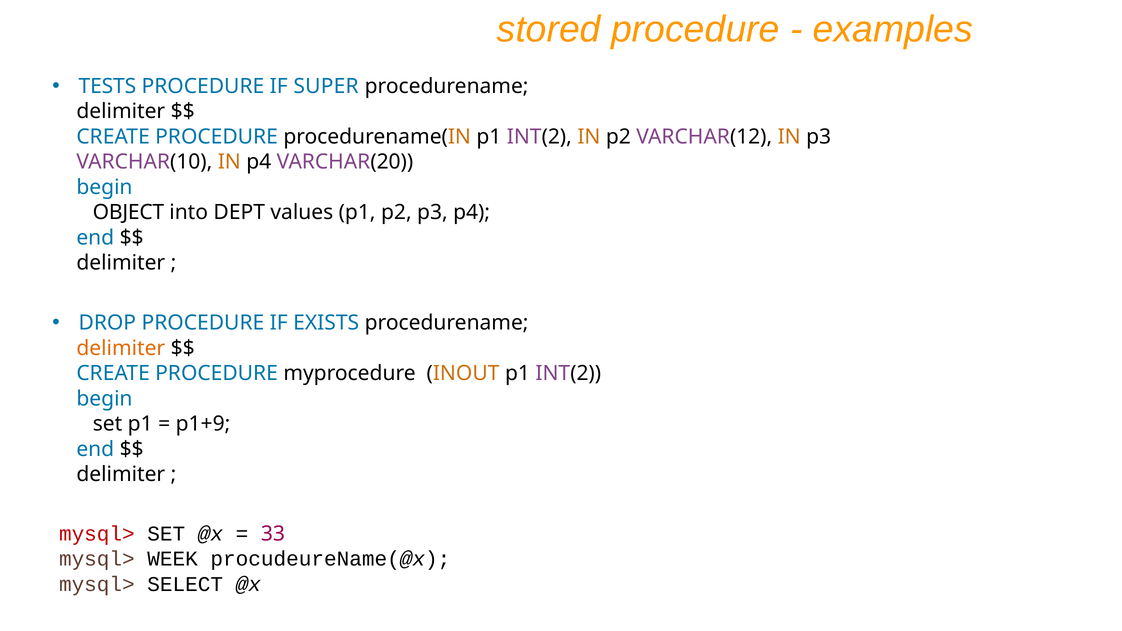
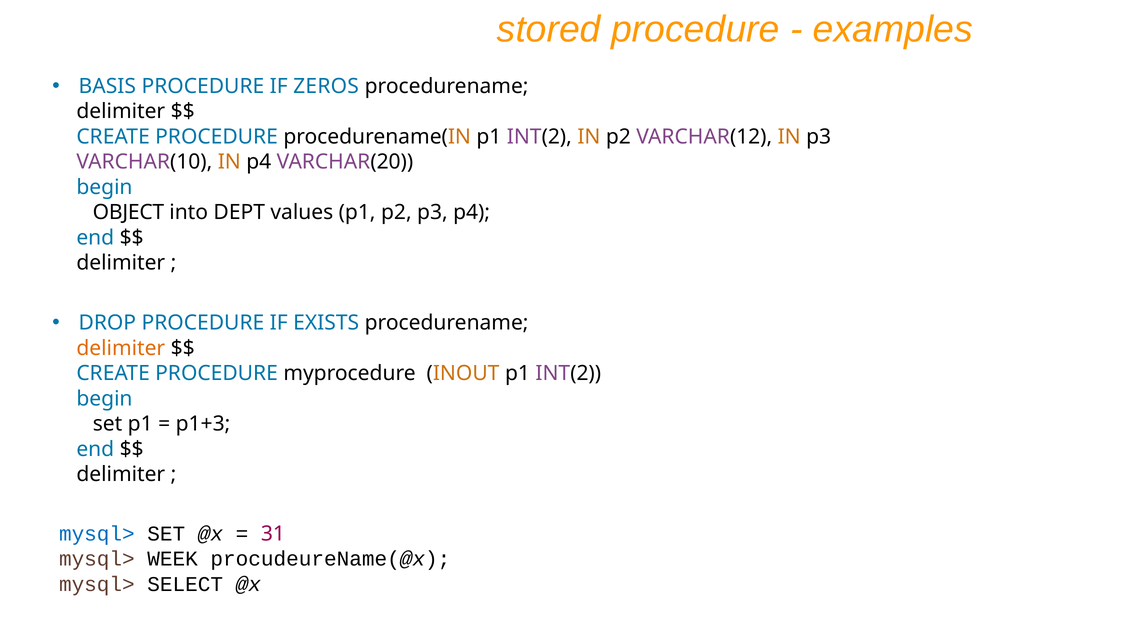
TESTS: TESTS -> BASIS (107, 86)
SUPER: SUPER -> ZEROS (326, 86)
p1+9: p1+9 -> p1+3 (203, 424)
mysql> colour: red -> blue (97, 534)
33: 33 -> 31 (273, 534)
